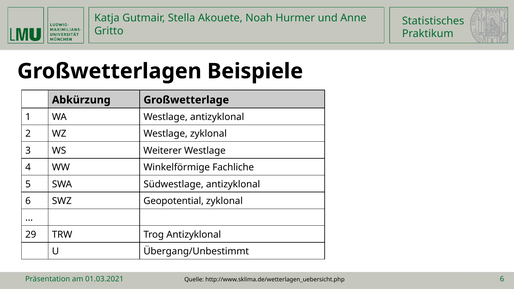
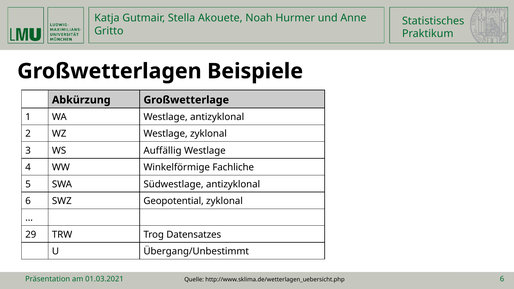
Weiterer: Weiterer -> Auffällig (163, 151)
Trog Antizyklonal: Antizyklonal -> Datensatzes (194, 235)
